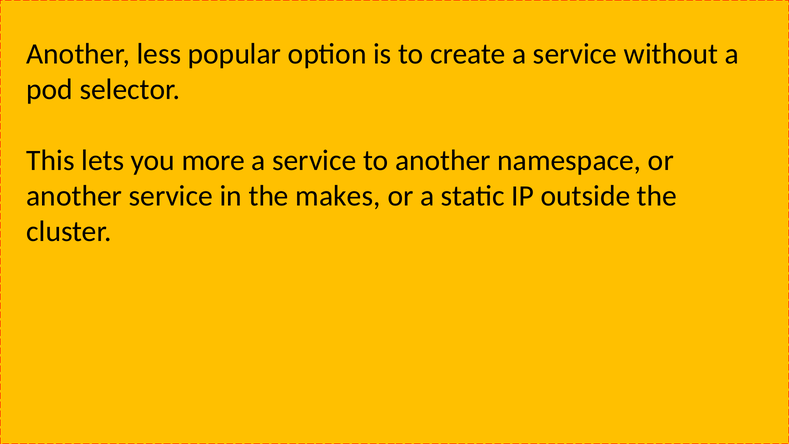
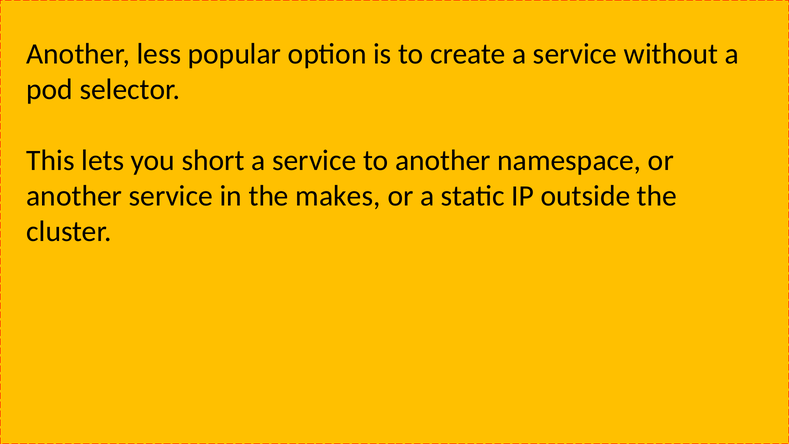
more: more -> short (213, 160)
